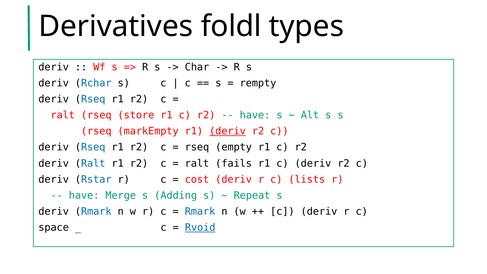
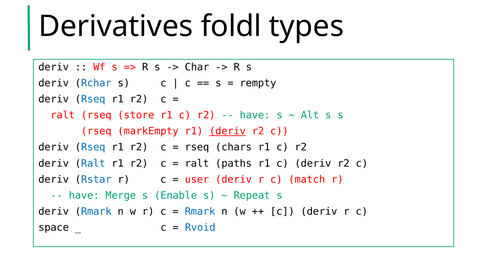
empty: empty -> chars (234, 147)
fails: fails -> paths (234, 163)
cost: cost -> user (197, 179)
lists: lists -> match (307, 179)
Adding: Adding -> Enable (176, 195)
Rvoid underline: present -> none (200, 228)
